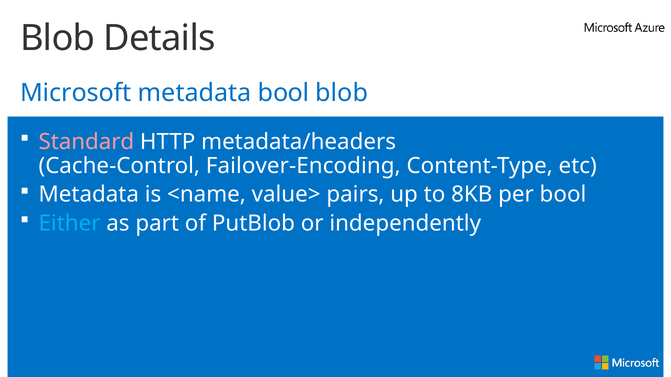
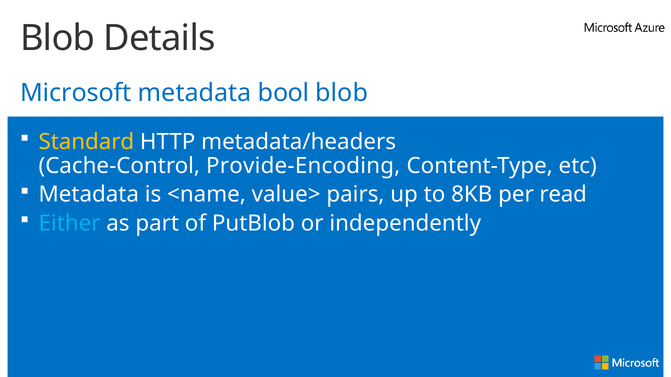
Standard colour: pink -> yellow (86, 142)
Failover-Encoding: Failover-Encoding -> Provide-Encoding (303, 166)
per bool: bool -> read (563, 195)
